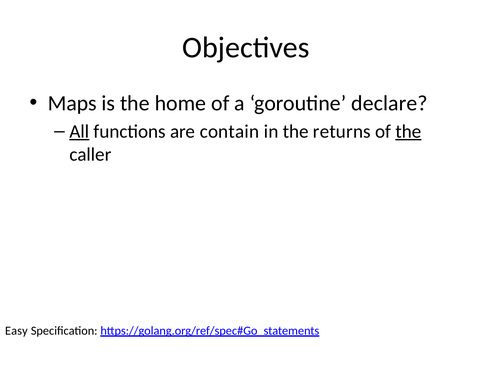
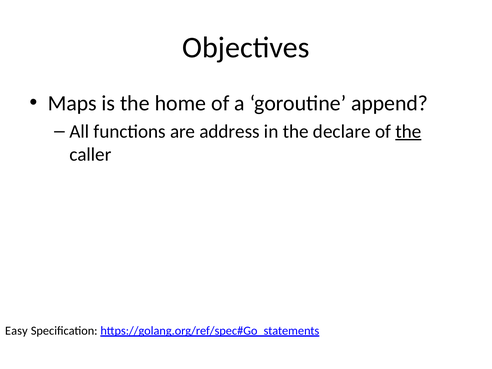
declare: declare -> append (390, 103)
All underline: present -> none (79, 131)
contain: contain -> address (230, 131)
returns: returns -> declare (342, 131)
